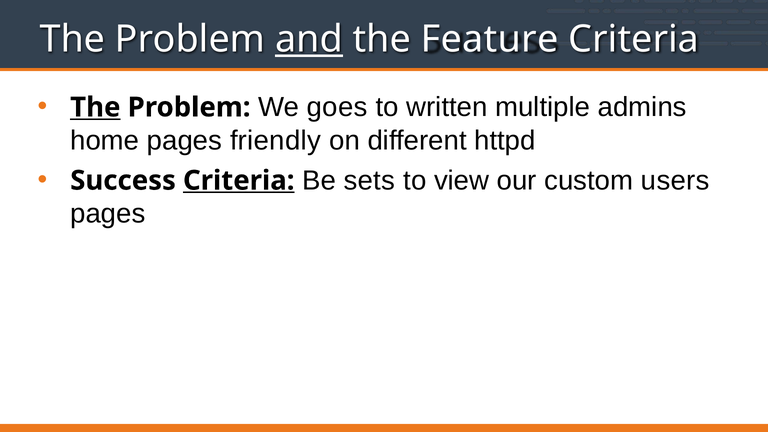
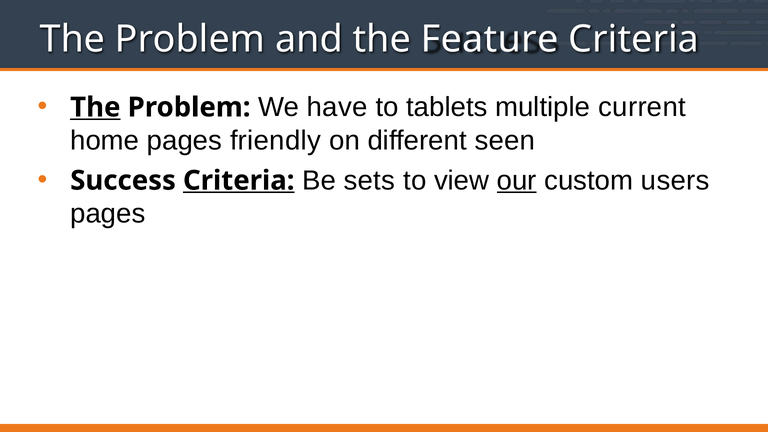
and underline: present -> none (309, 39)
goes: goes -> have (337, 107)
written: written -> tablets (447, 107)
admins: admins -> current (642, 107)
httpd: httpd -> seen (505, 140)
our underline: none -> present (517, 181)
